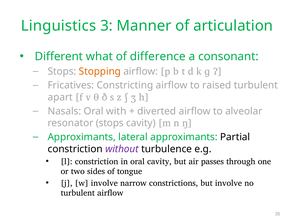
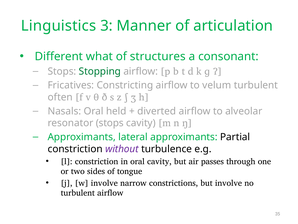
difference: difference -> structures (158, 56)
Stopping colour: orange -> green (100, 71)
raised: raised -> velum (217, 85)
apart: apart -> often (60, 97)
with: with -> held (116, 111)
